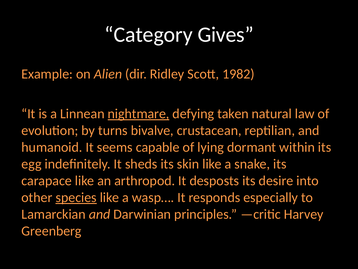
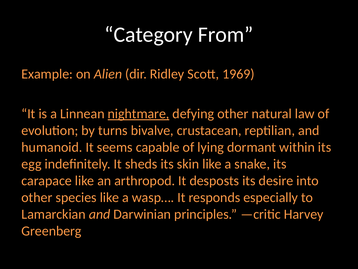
Gives: Gives -> From (226, 35)
1982: 1982 -> 1969 (238, 74)
defying taken: taken -> other (233, 114)
species underline: present -> none (76, 197)
